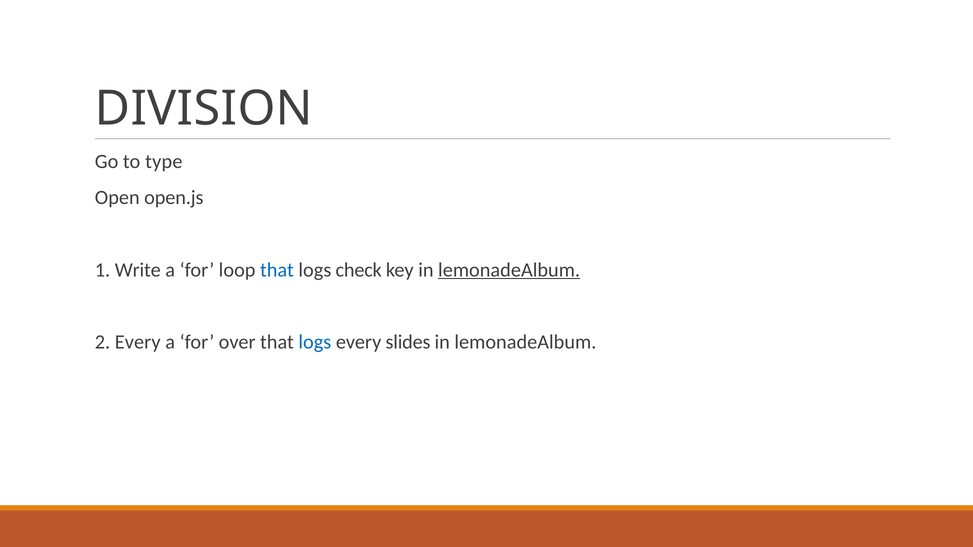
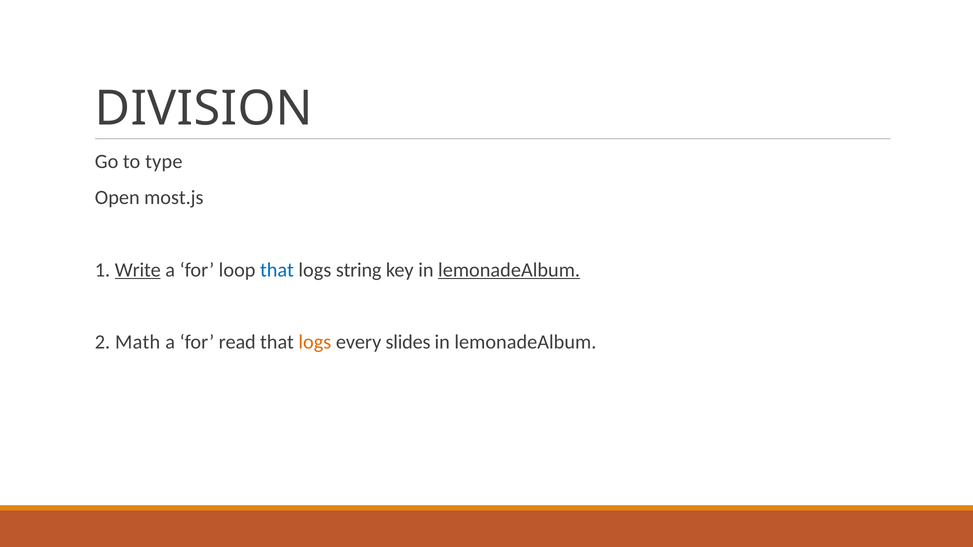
open.js: open.js -> most.js (174, 198)
Write underline: none -> present (138, 270)
check: check -> string (359, 270)
2 Every: Every -> Math (138, 342)
over: over -> read (237, 342)
logs colour: blue -> orange (315, 342)
